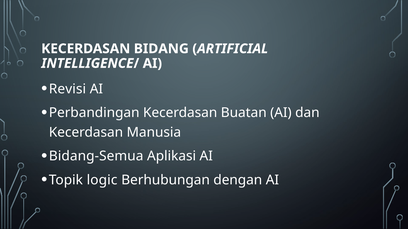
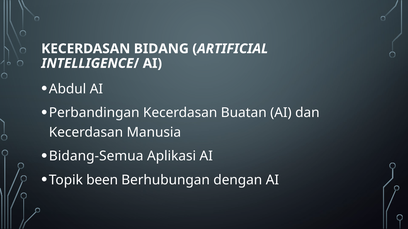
Revisi: Revisi -> Abdul (68, 89)
logic: logic -> been (102, 180)
